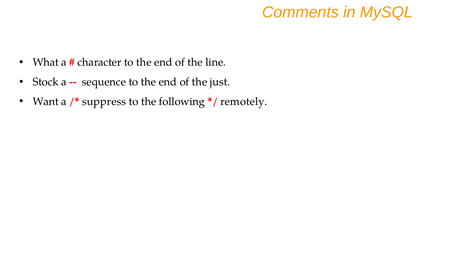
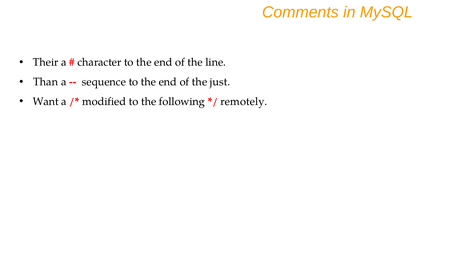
What: What -> Their (46, 62)
Stock: Stock -> Than (46, 82)
suppress: suppress -> modified (104, 102)
